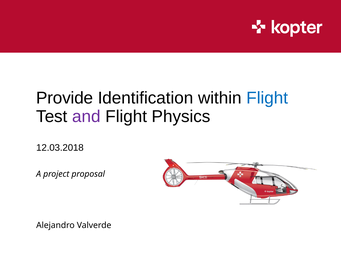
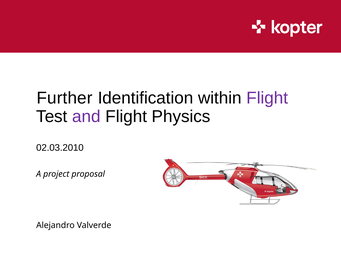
Provide: Provide -> Further (65, 98)
Flight colour: blue -> purple (267, 98)
12.03.2018: 12.03.2018 -> 02.03.2010 (60, 148)
